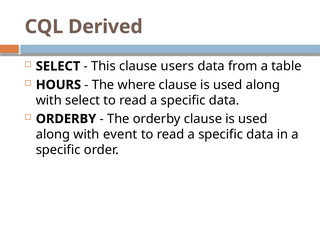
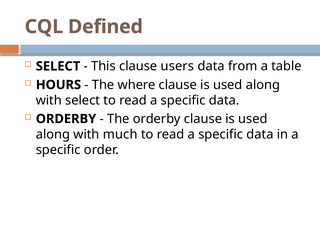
Derived: Derived -> Defined (105, 27)
event: event -> much (120, 134)
